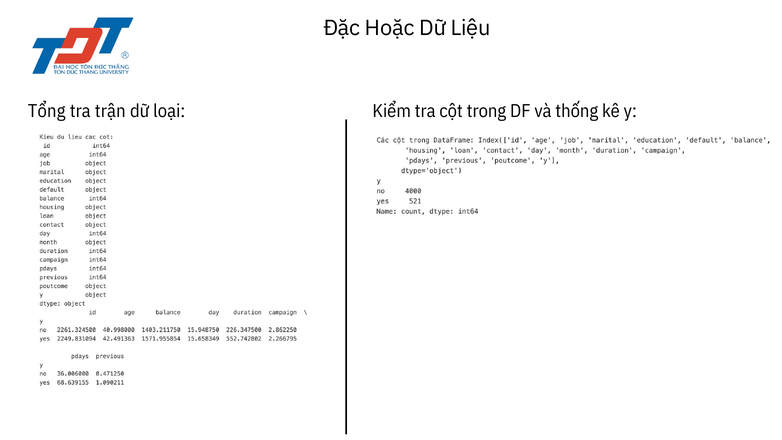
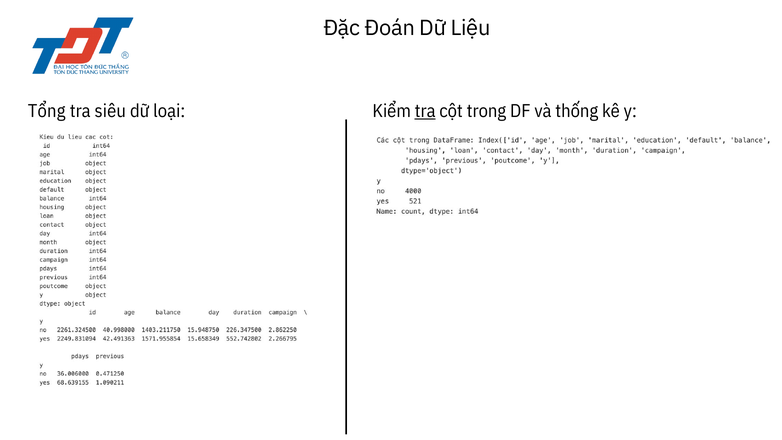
Hoặc: Hoặc -> Đoán (390, 28)
trận: trận -> siêu (110, 111)
tra underline: none -> present (425, 111)
